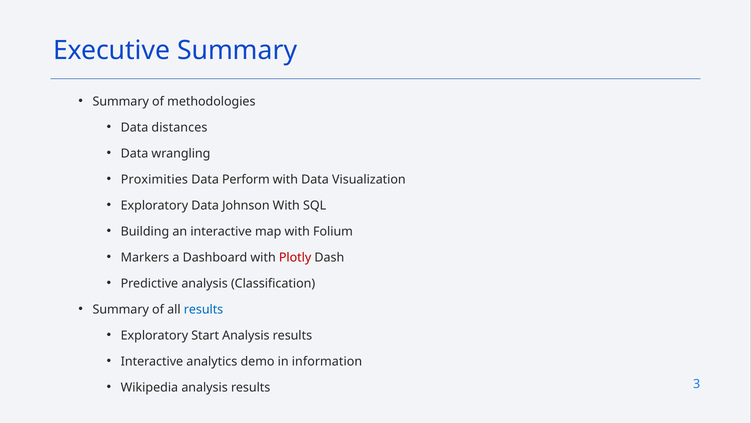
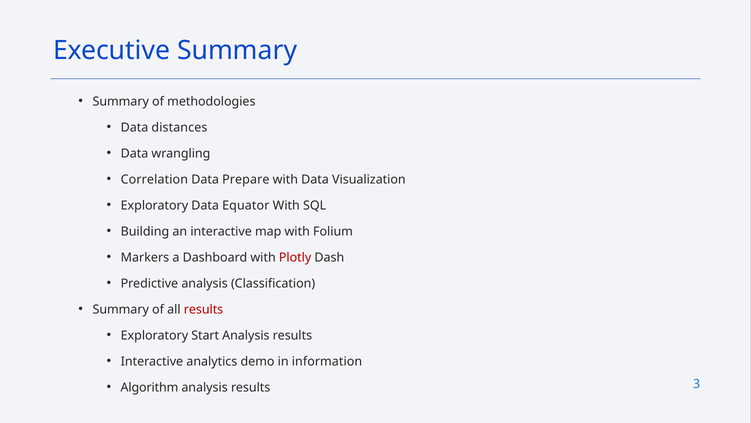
Proximities: Proximities -> Correlation (154, 179)
Perform: Perform -> Prepare (246, 179)
Johnson: Johnson -> Equator (246, 205)
results colour: blue -> red (204, 309)
Wikipedia: Wikipedia -> Algorithm (149, 387)
